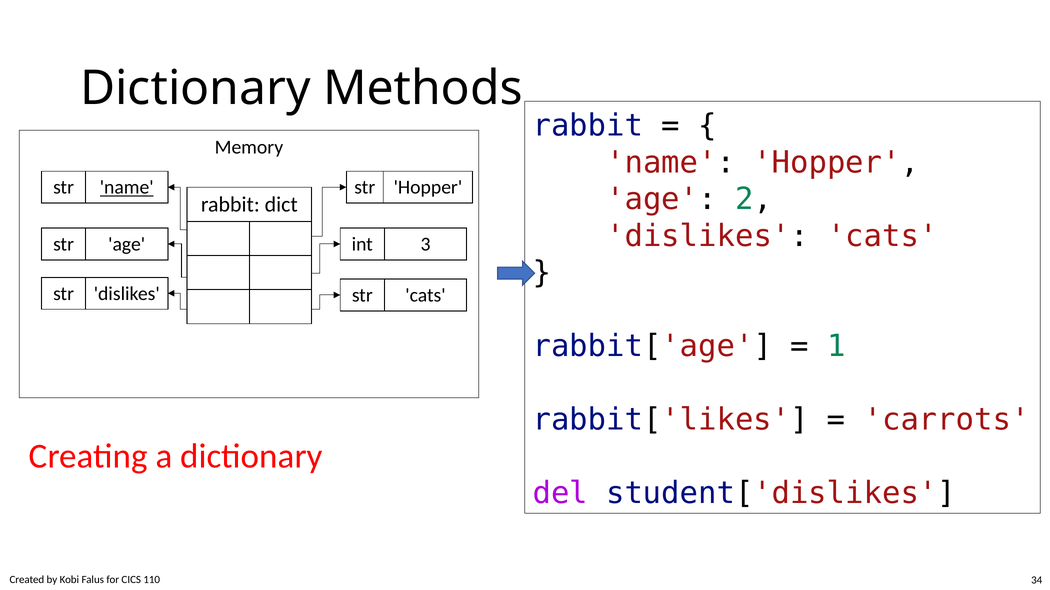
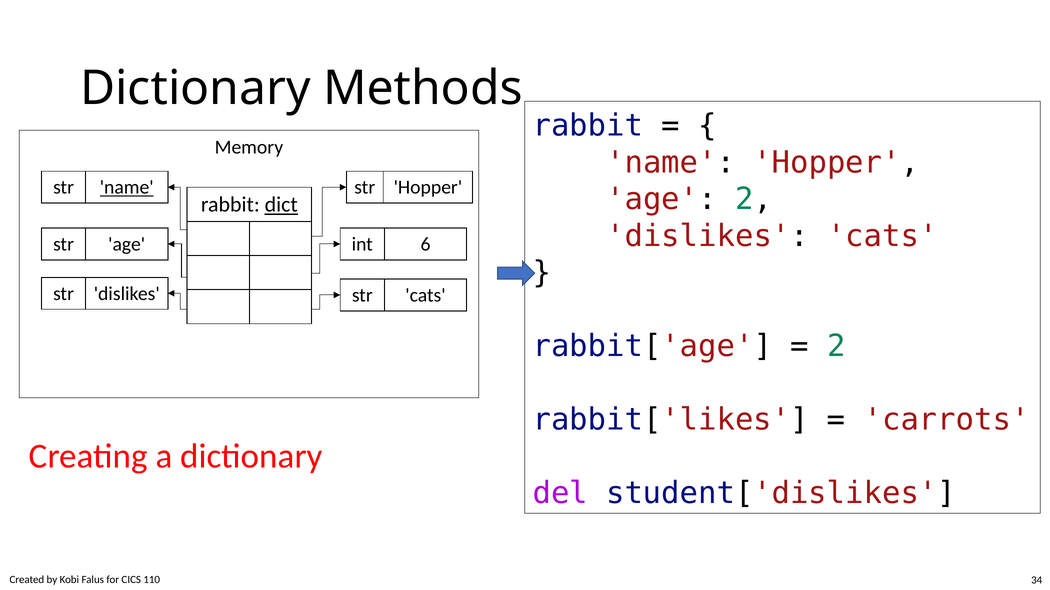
dict underline: none -> present (281, 205)
3: 3 -> 6 (425, 244)
1: 1 -> 2 (836, 346)
